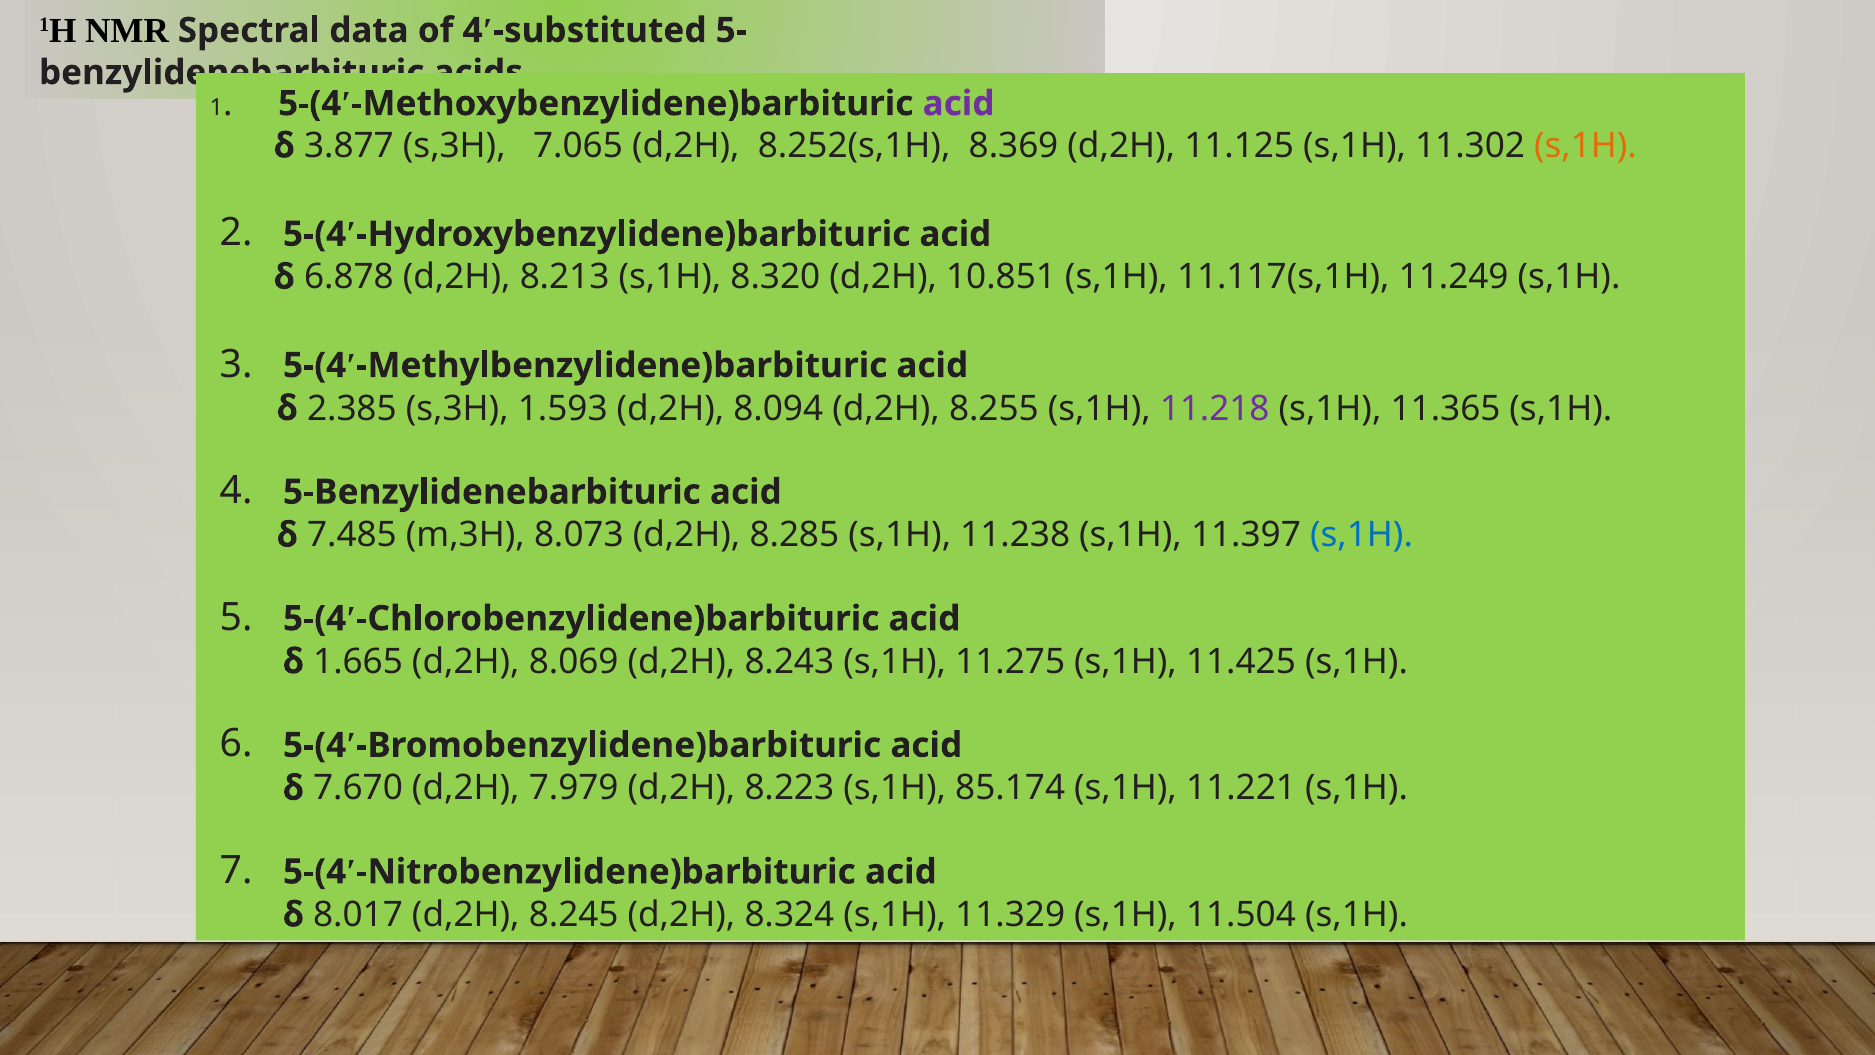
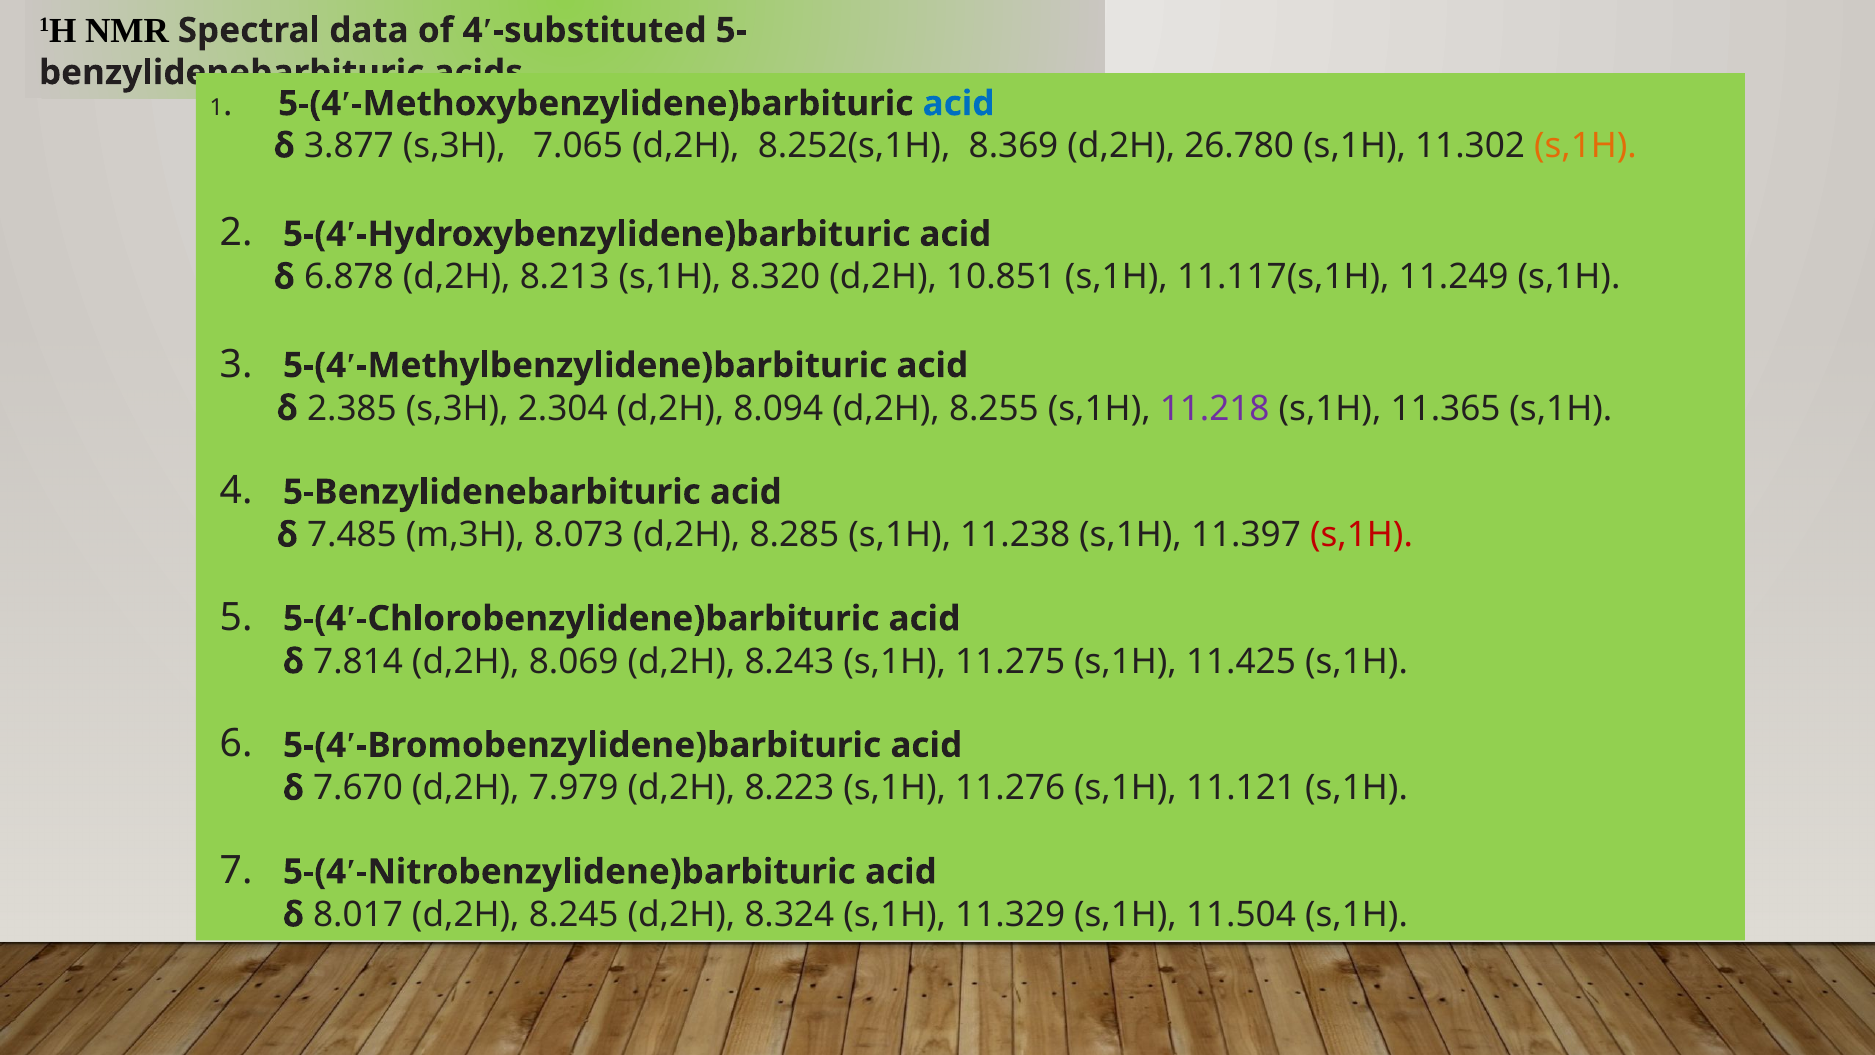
acid colour: purple -> blue (959, 104)
11.125: 11.125 -> 26.780 (1239, 146)
1.593: 1.593 -> 2.304 (563, 408)
s,1H colour: blue -> red (1362, 535)
1.665: 1.665 -> 7.814 (358, 661)
85.174: 85.174 -> 11.276 (1010, 788)
11.221: 11.221 -> 11.121 (1241, 788)
